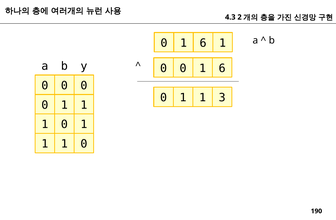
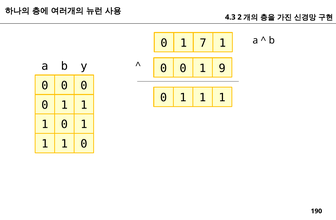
6: 6 -> 7 (203, 43)
0 0 1 6: 6 -> 9 (222, 68)
3: 3 -> 1 (222, 98)
